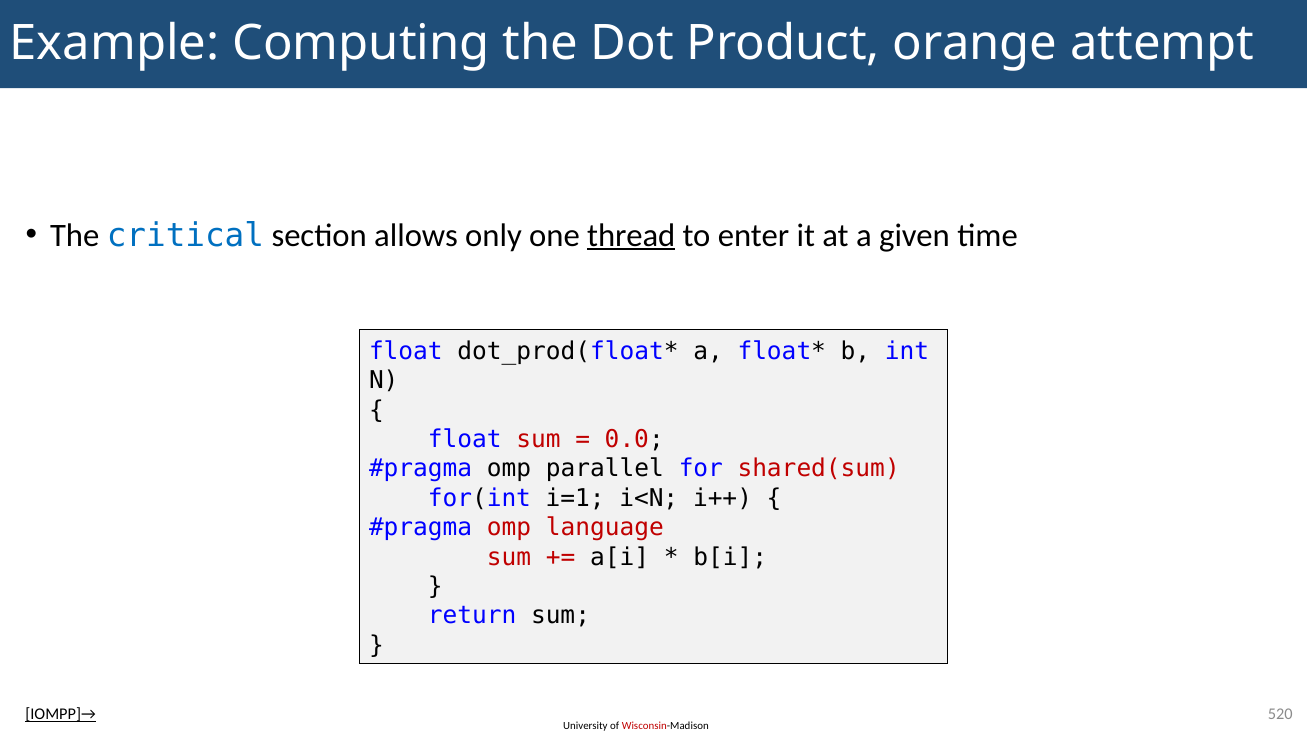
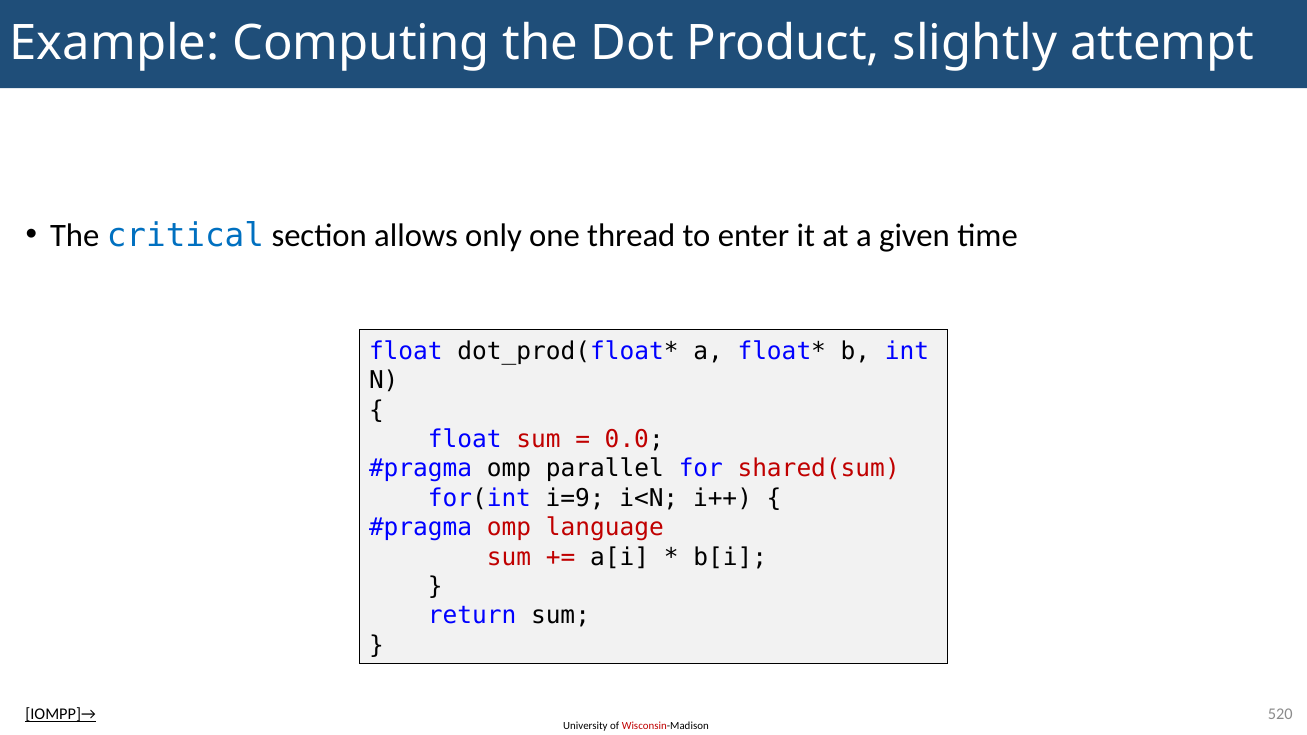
orange: orange -> slightly (975, 44)
thread underline: present -> none (631, 235)
i=1: i=1 -> i=9 (575, 498)
